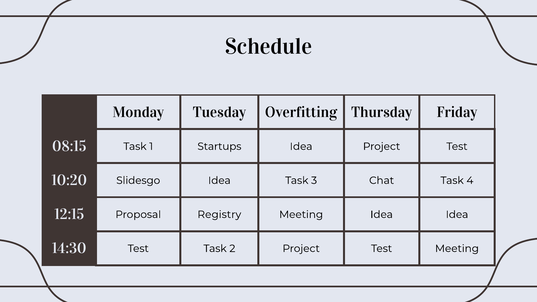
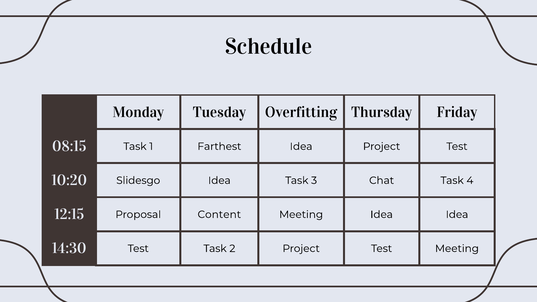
Startups: Startups -> Farthest (219, 146)
Registry: Registry -> Content (219, 215)
